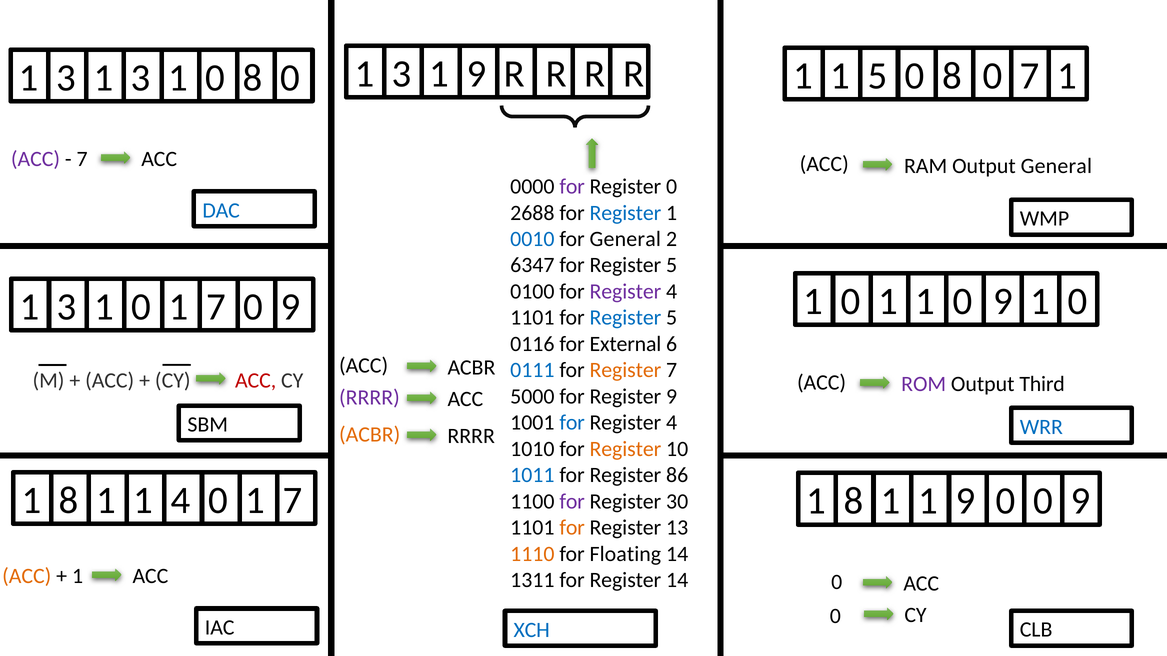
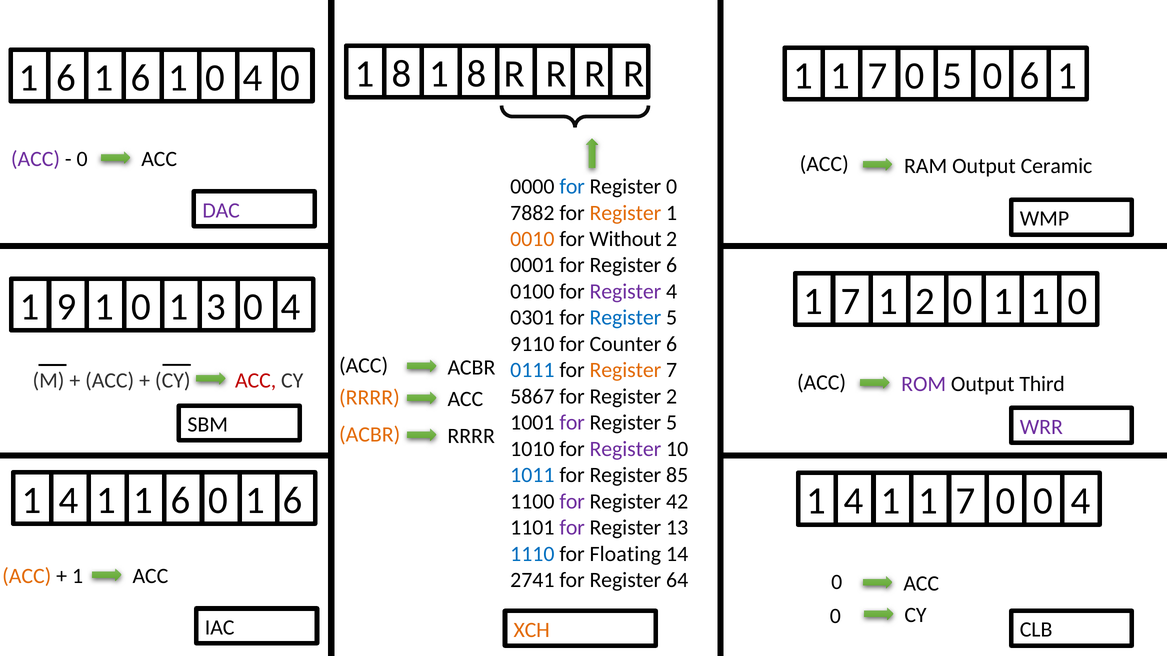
3: 3 -> 8 (402, 74)
9: 9 -> 8 (476, 74)
5: 5 -> 7 (878, 76)
8: 8 -> 5 (952, 76)
0 7: 7 -> 6 (1030, 76)
3: 3 -> 6 (66, 78)
3: 3 -> 6 (141, 78)
1 0 8: 8 -> 4 (253, 78)
7: 7 -> 0 (82, 159)
Output General: General -> Ceramic (1057, 166)
for colour: purple -> blue (572, 187)
DAC colour: blue -> purple (221, 210)
2688: 2688 -> 7882 (532, 213)
Register colour: blue -> orange (625, 213)
0010 colour: blue -> orange (532, 239)
for General: General -> Without (626, 239)
6347: 6347 -> 0001 (532, 265)
5: 5 -> 6 (672, 265)
0: 0 -> 7 (851, 302)
1: 1 -> 2 (925, 302)
9: 9 -> 1 (1003, 302)
3: 3 -> 9 (67, 307)
1 0 1 7: 7 -> 3 (216, 307)
9: 9 -> 4 (291, 307)
1101: 1101 -> 0301 (532, 318)
0116: 0116 -> 9110 (532, 344)
External: External -> Counter (625, 344)
5000: 5000 -> 5867 (532, 397)
Register 9: 9 -> 2 (672, 397)
RRRR colour: purple -> orange (369, 398)
for colour: blue -> purple (572, 423)
4: 4 -> 5 (672, 423)
WRR colour: blue -> purple (1041, 427)
Register colour: orange -> purple (625, 449)
86: 86 -> 85 (677, 476)
8: 8 -> 4 (69, 501)
1 1 4: 4 -> 6 (181, 501)
7: 7 -> 6 (293, 501)
8: 8 -> 4 (853, 501)
9: 9 -> 7 (965, 501)
0 0 9: 9 -> 4 (1080, 501)
30: 30 -> 42 (677, 502)
for colour: orange -> purple (572, 528)
1110 colour: orange -> blue (532, 554)
1311: 1311 -> 2741 (532, 581)
Register 14: 14 -> 64 (677, 581)
XCH colour: blue -> orange (532, 630)
